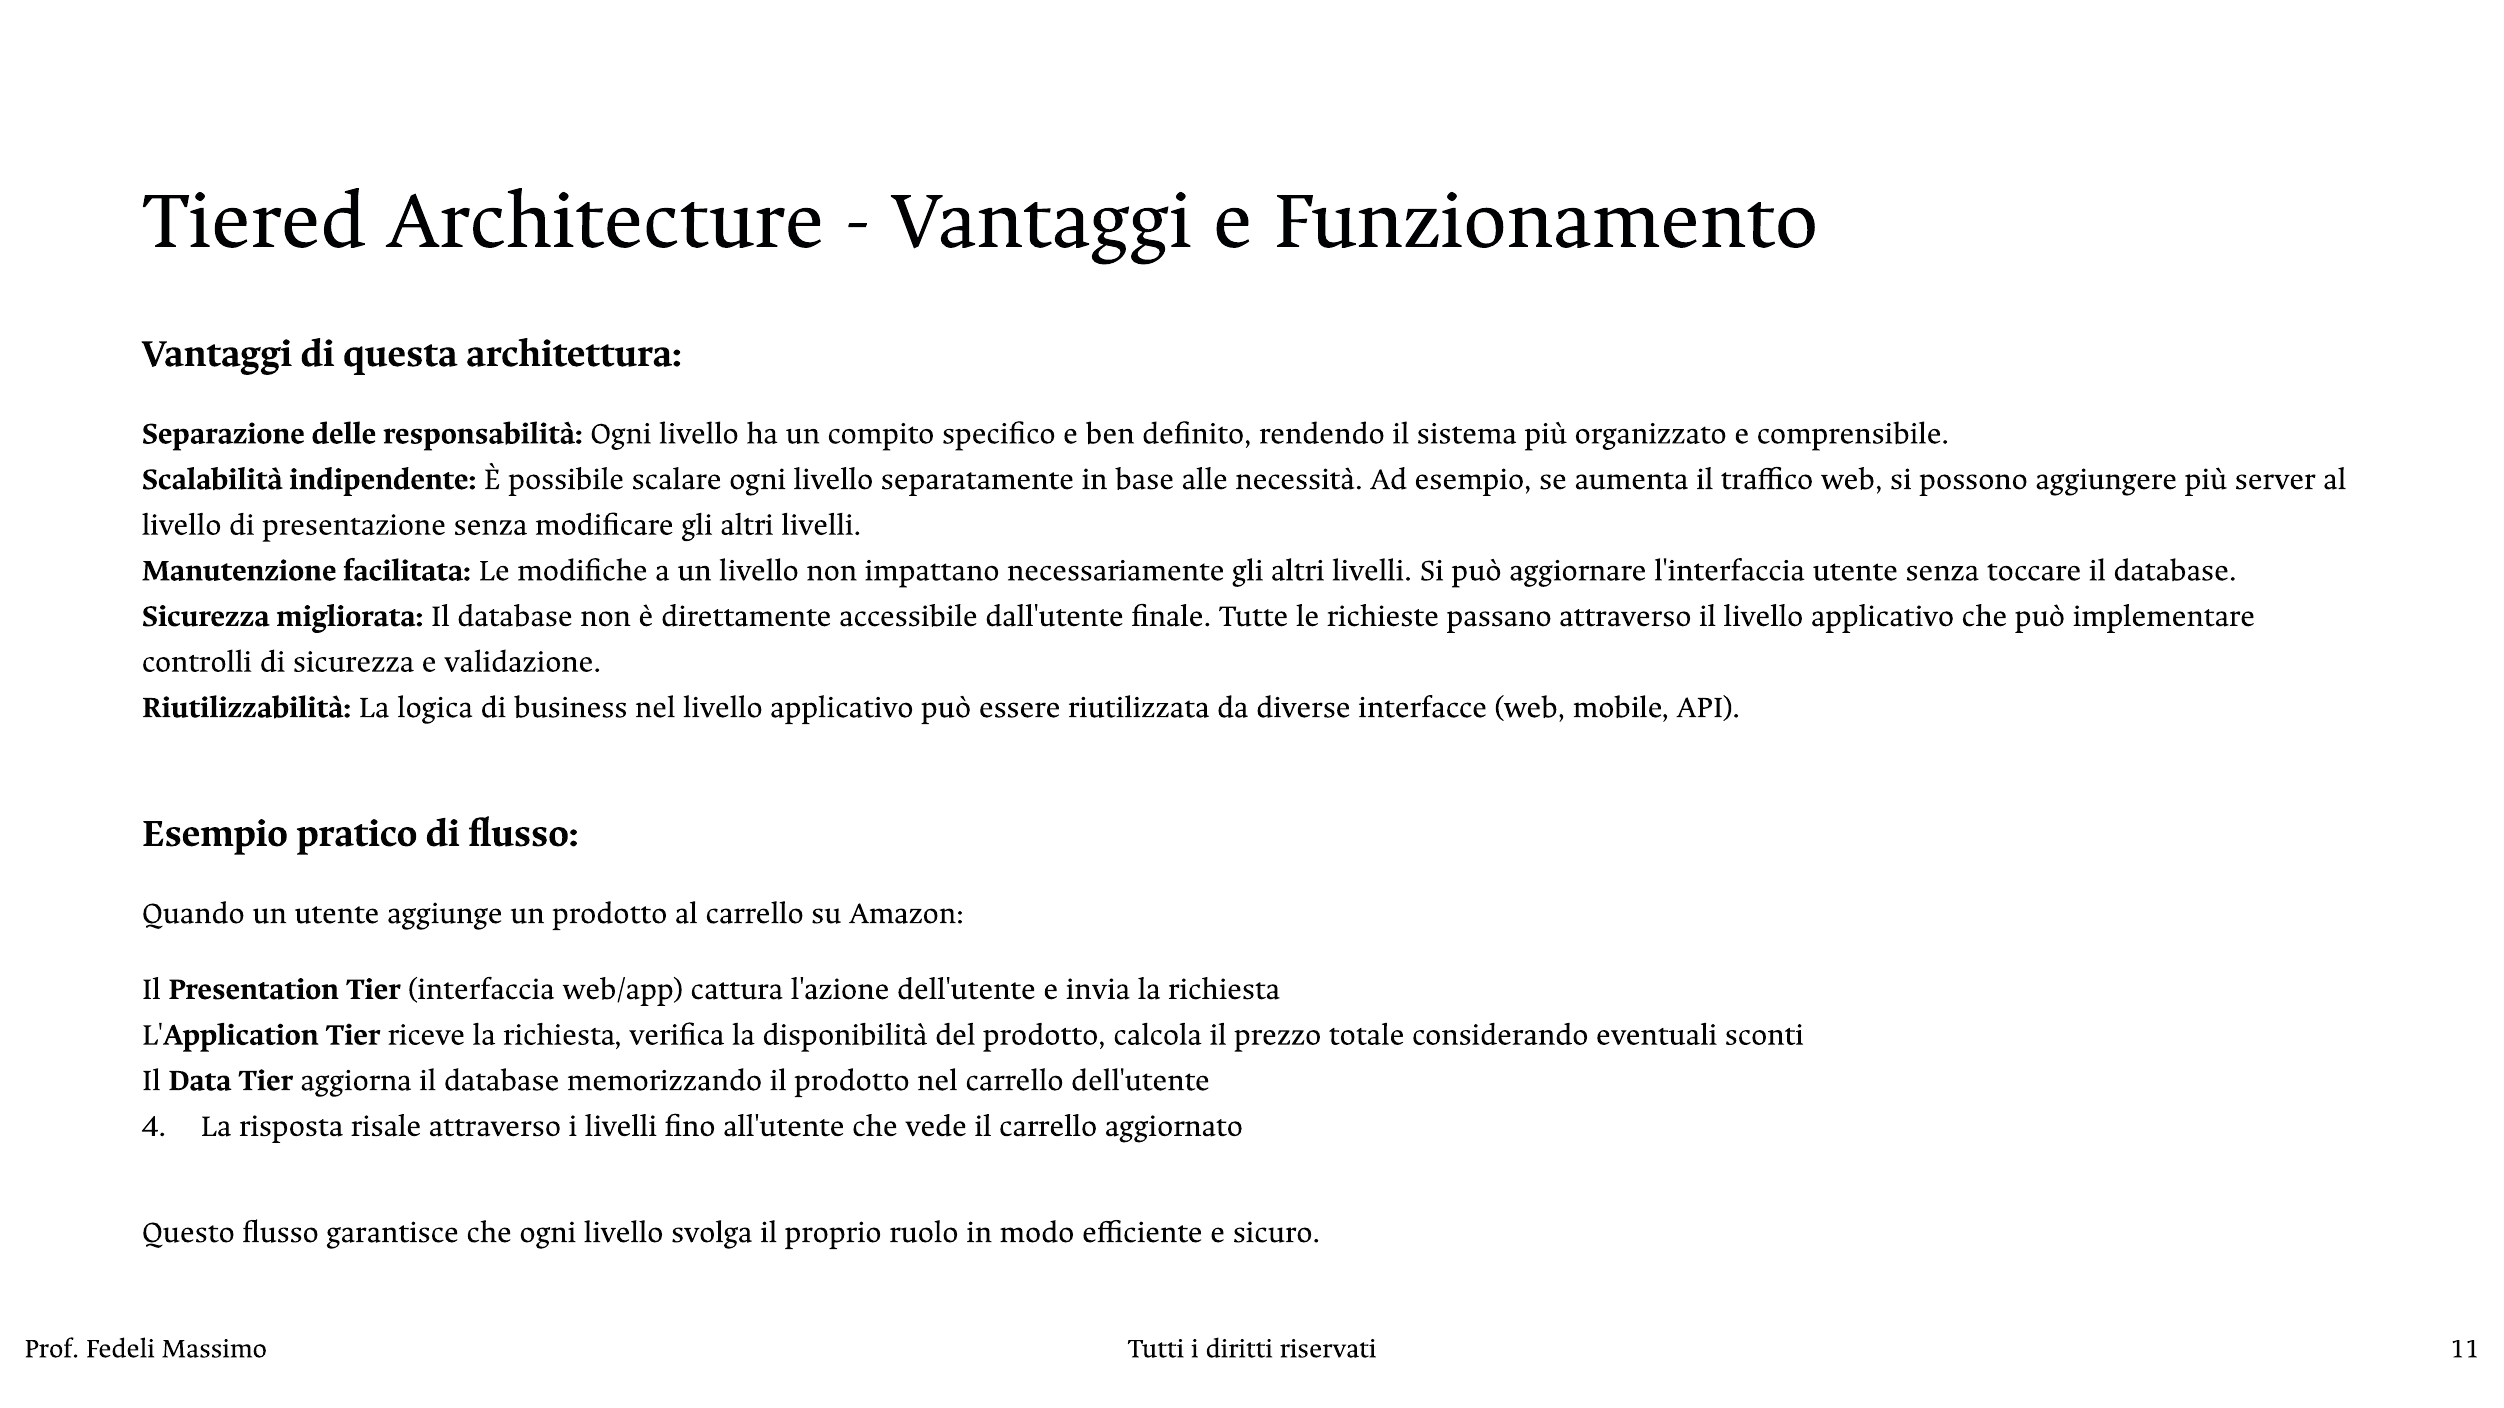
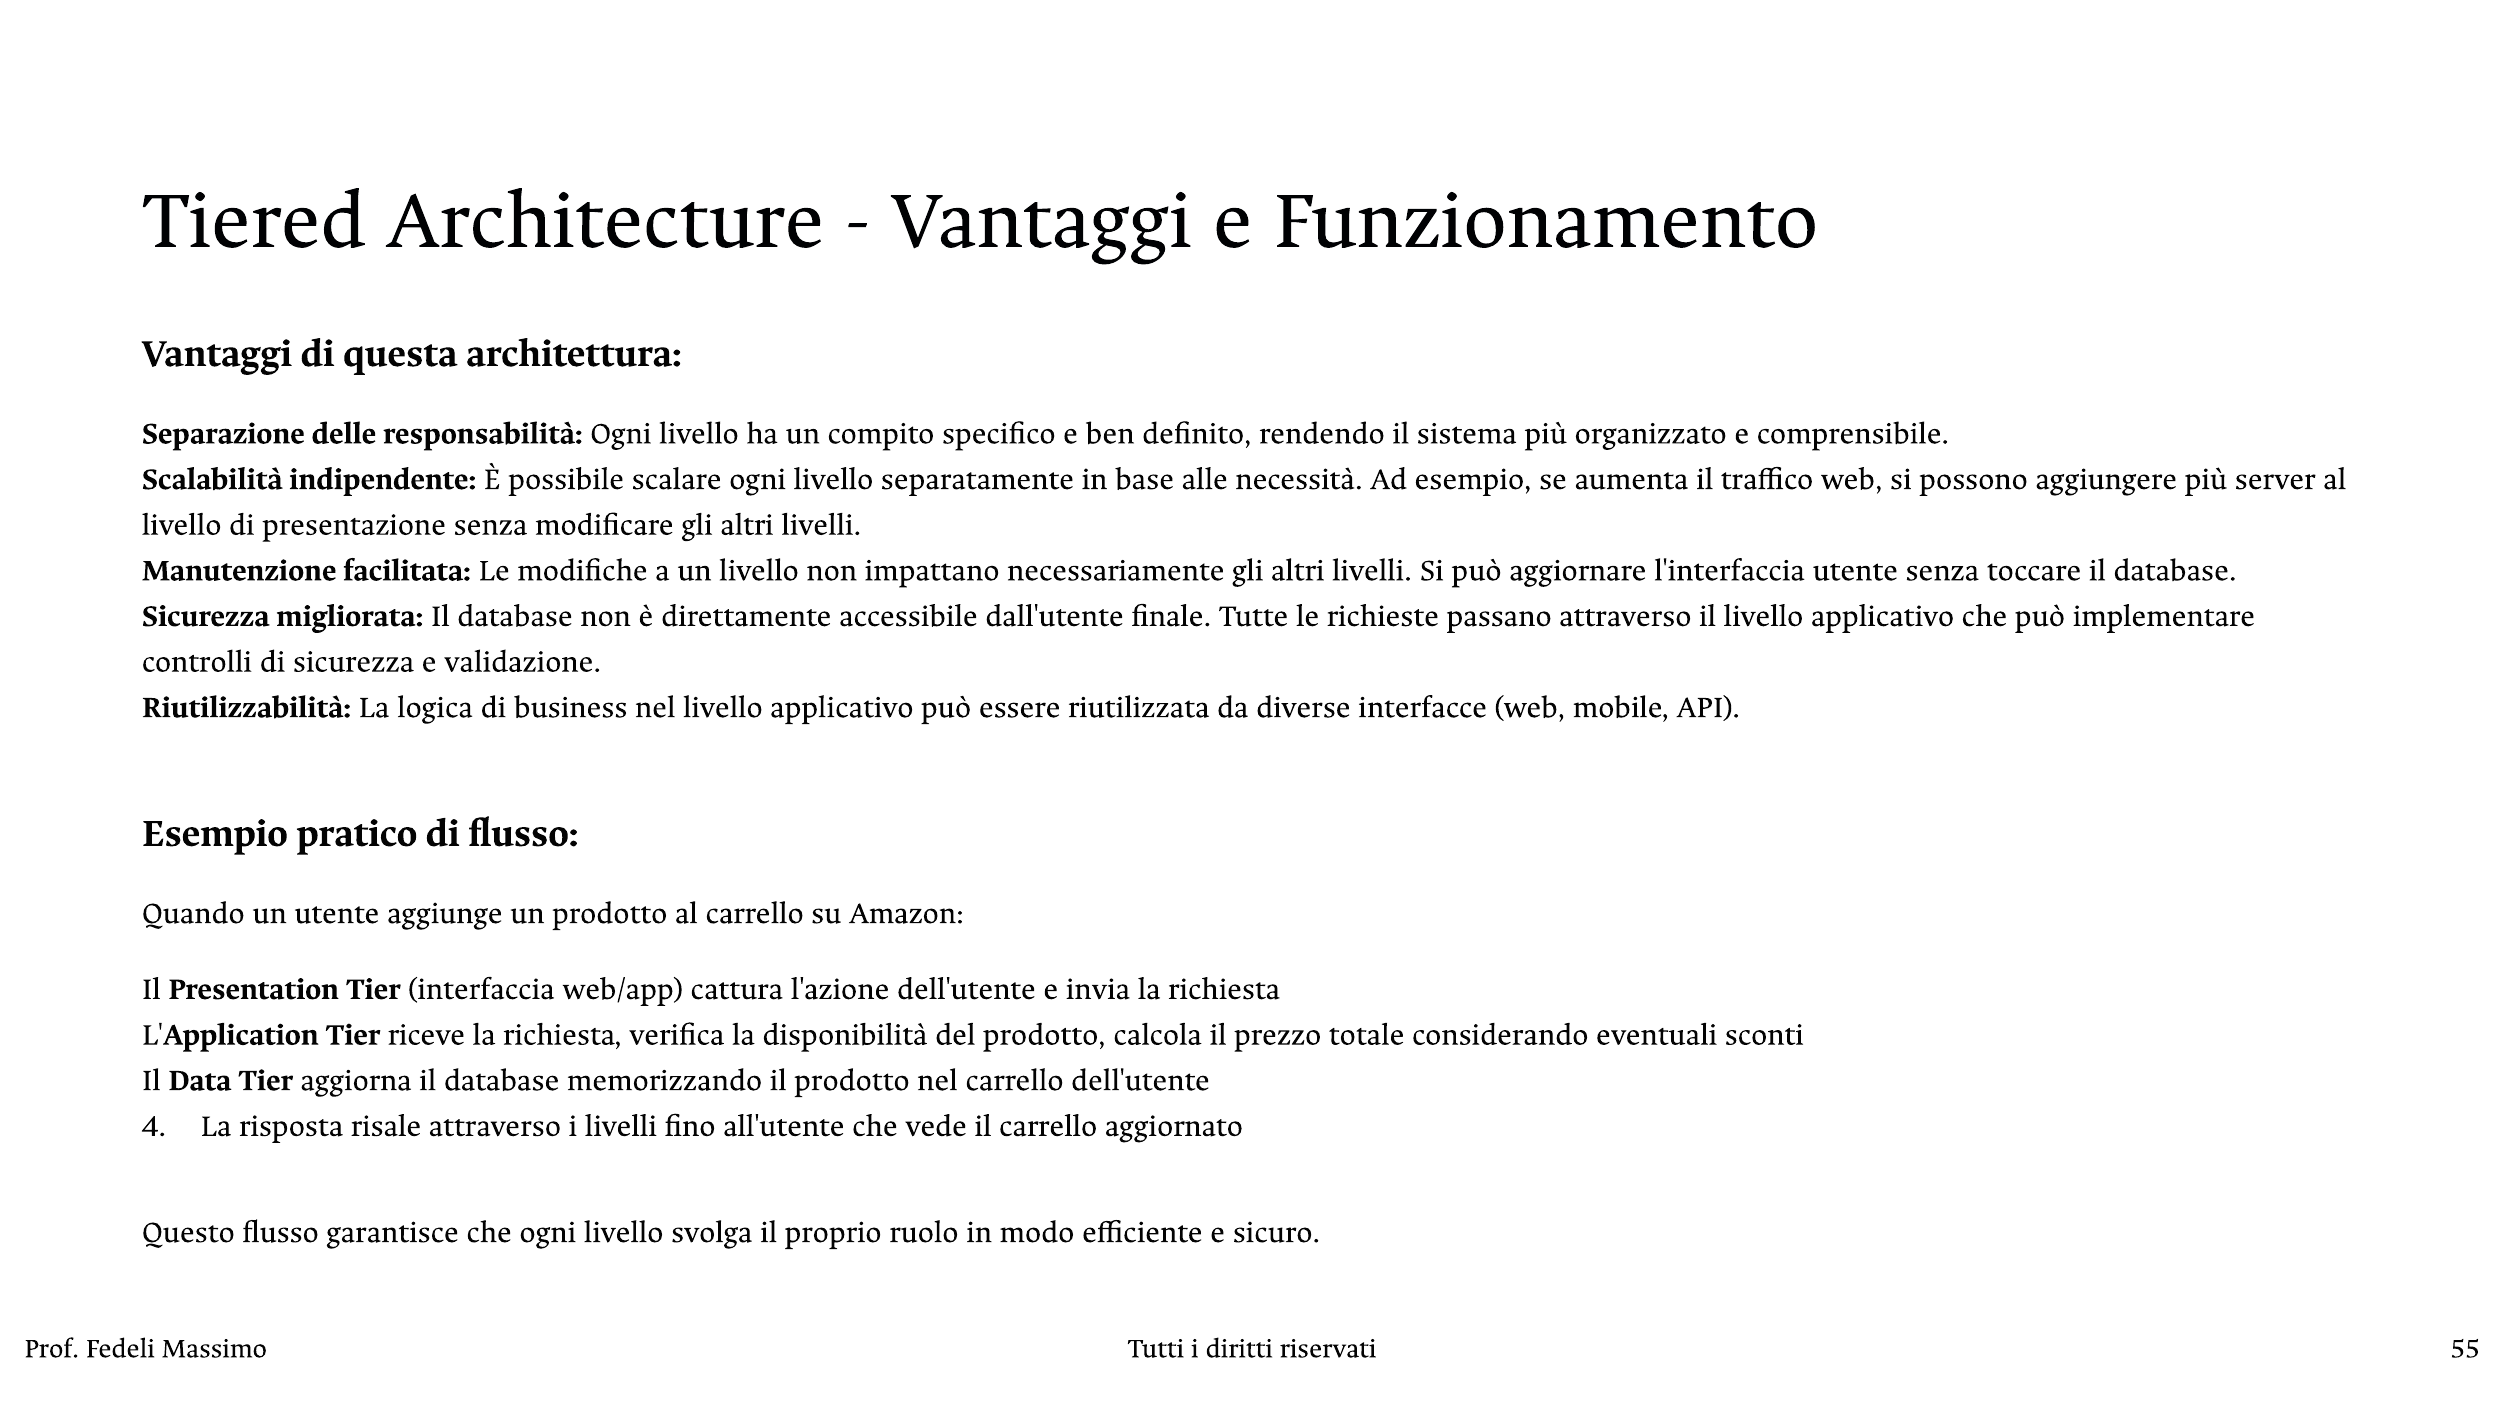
11: 11 -> 55 (2465, 1348)
